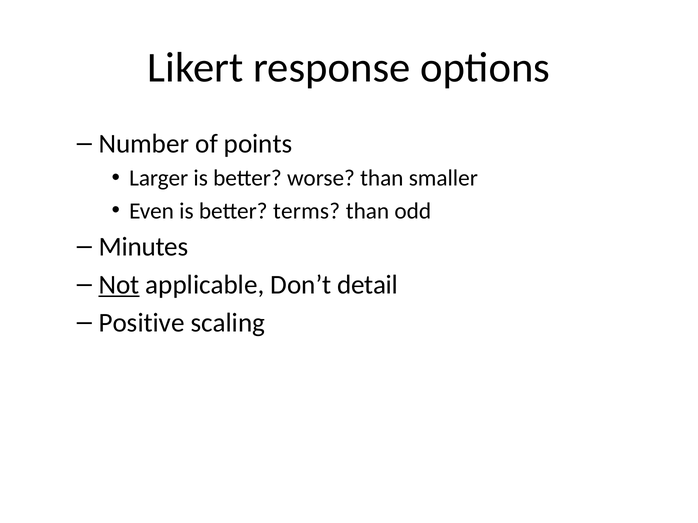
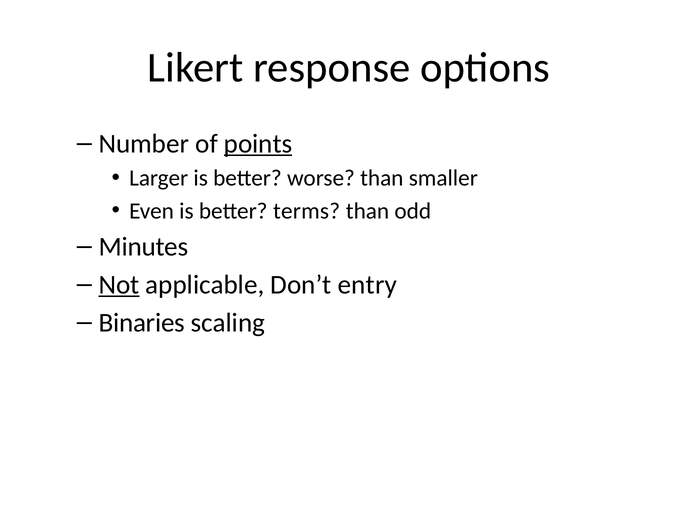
points underline: none -> present (258, 144)
detail: detail -> entry (367, 285)
Positive: Positive -> Binaries (142, 323)
